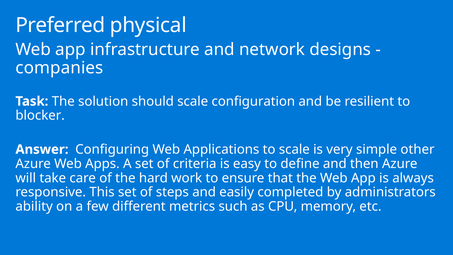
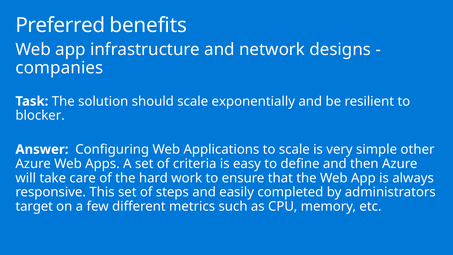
physical: physical -> benefits (148, 25)
configuration: configuration -> exponentially (253, 101)
ability: ability -> target (34, 206)
